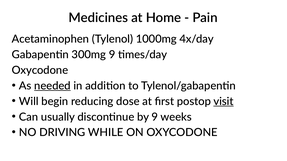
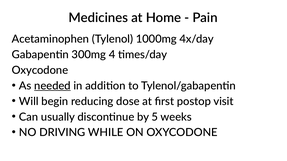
300mg 9: 9 -> 4 (112, 55)
visit underline: present -> none (224, 102)
by 9: 9 -> 5 (155, 117)
